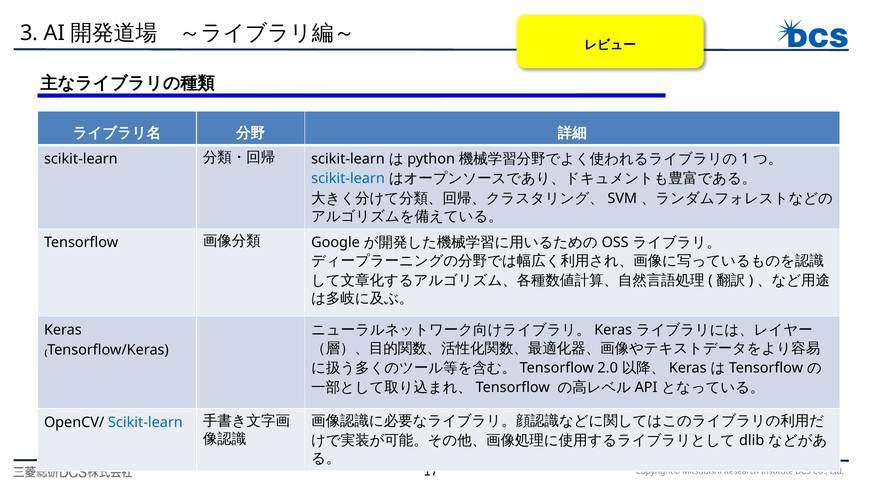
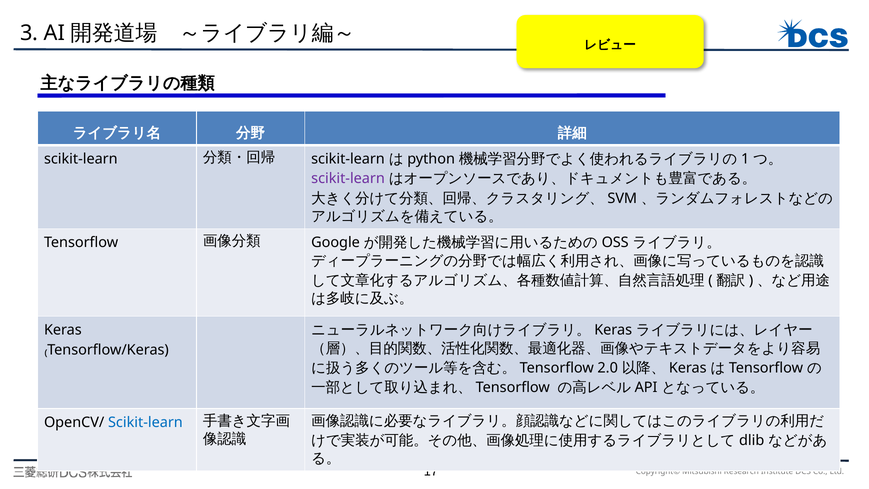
scikit-learn colour: blue -> purple (348, 179)
